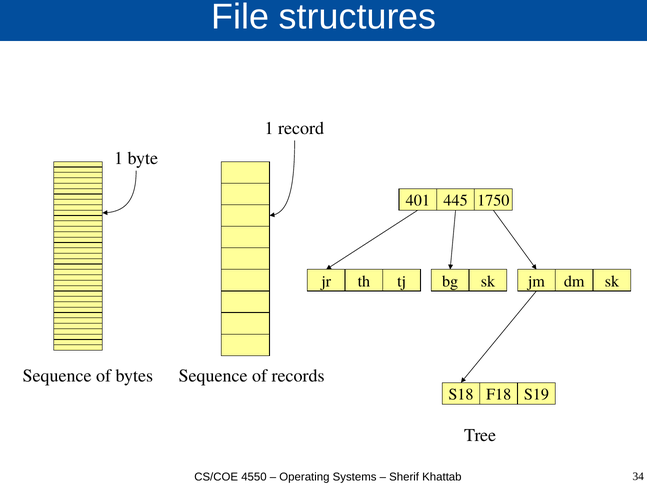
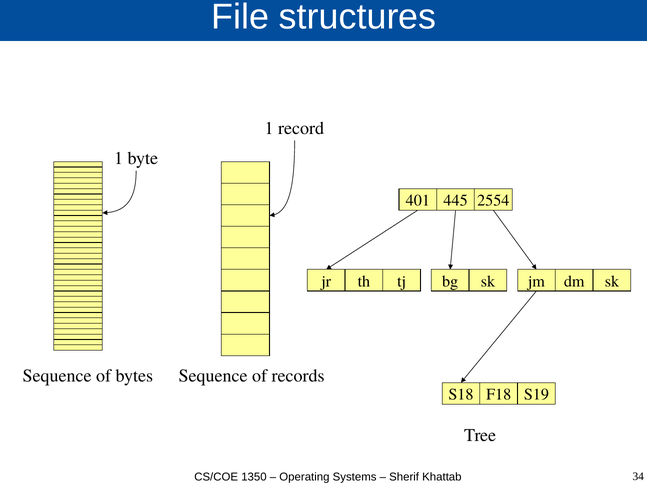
1750: 1750 -> 2554 (493, 201)
4550: 4550 -> 1350 (254, 477)
